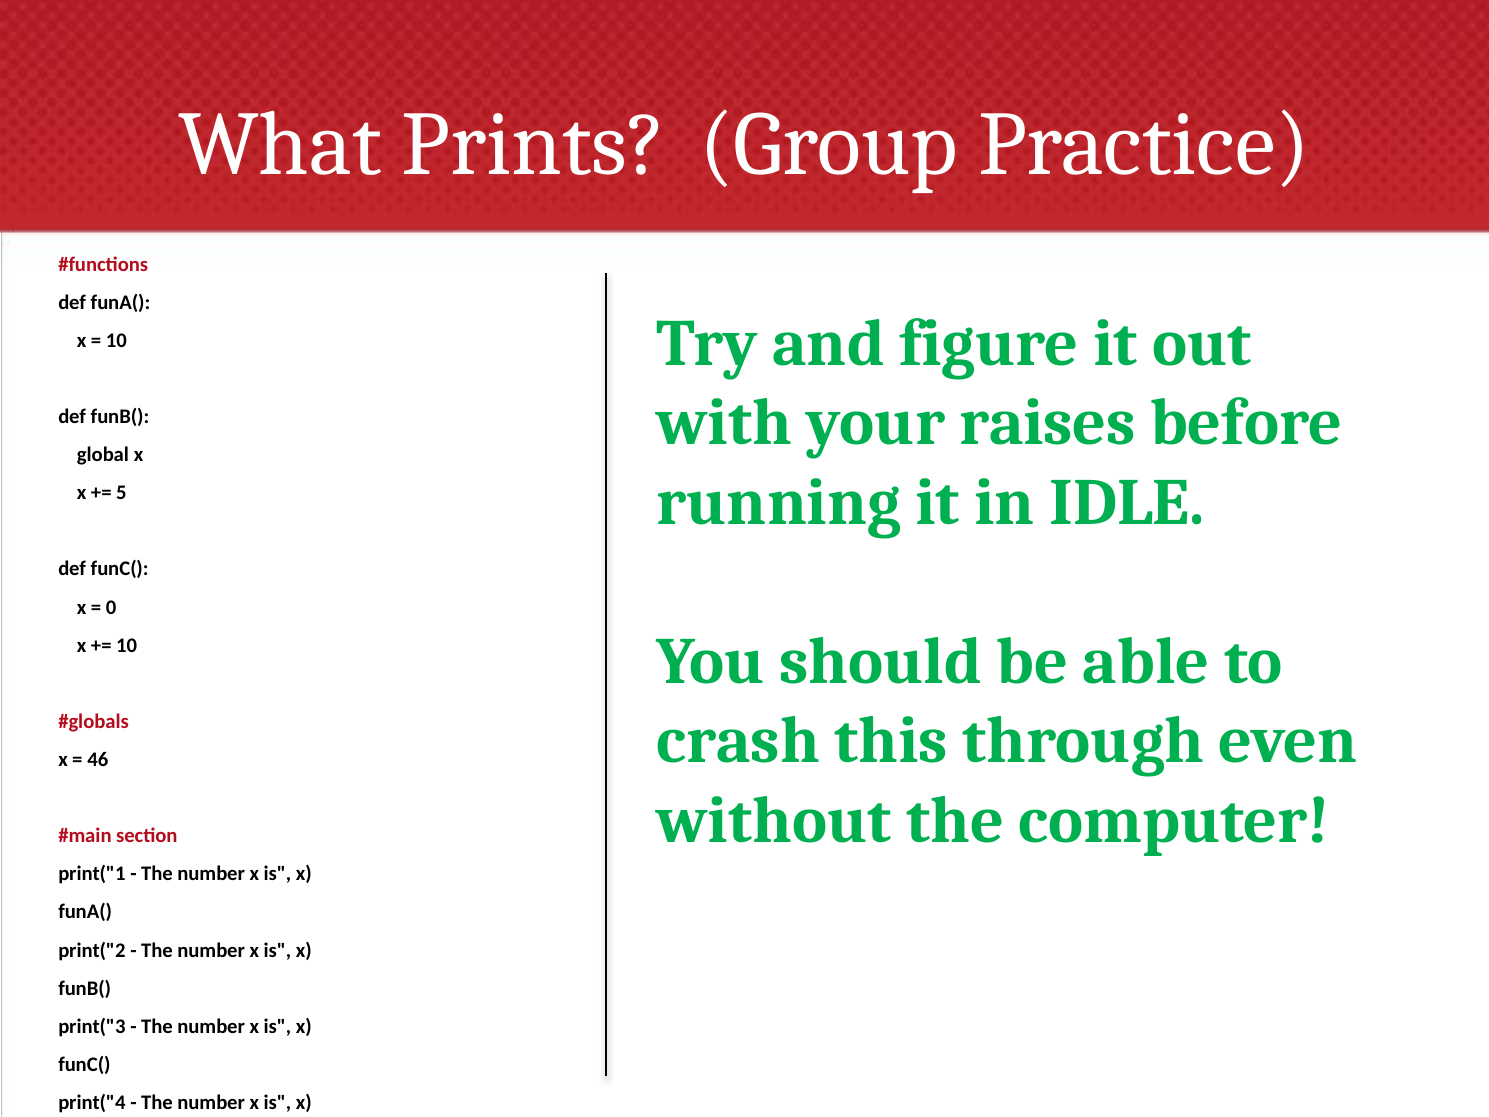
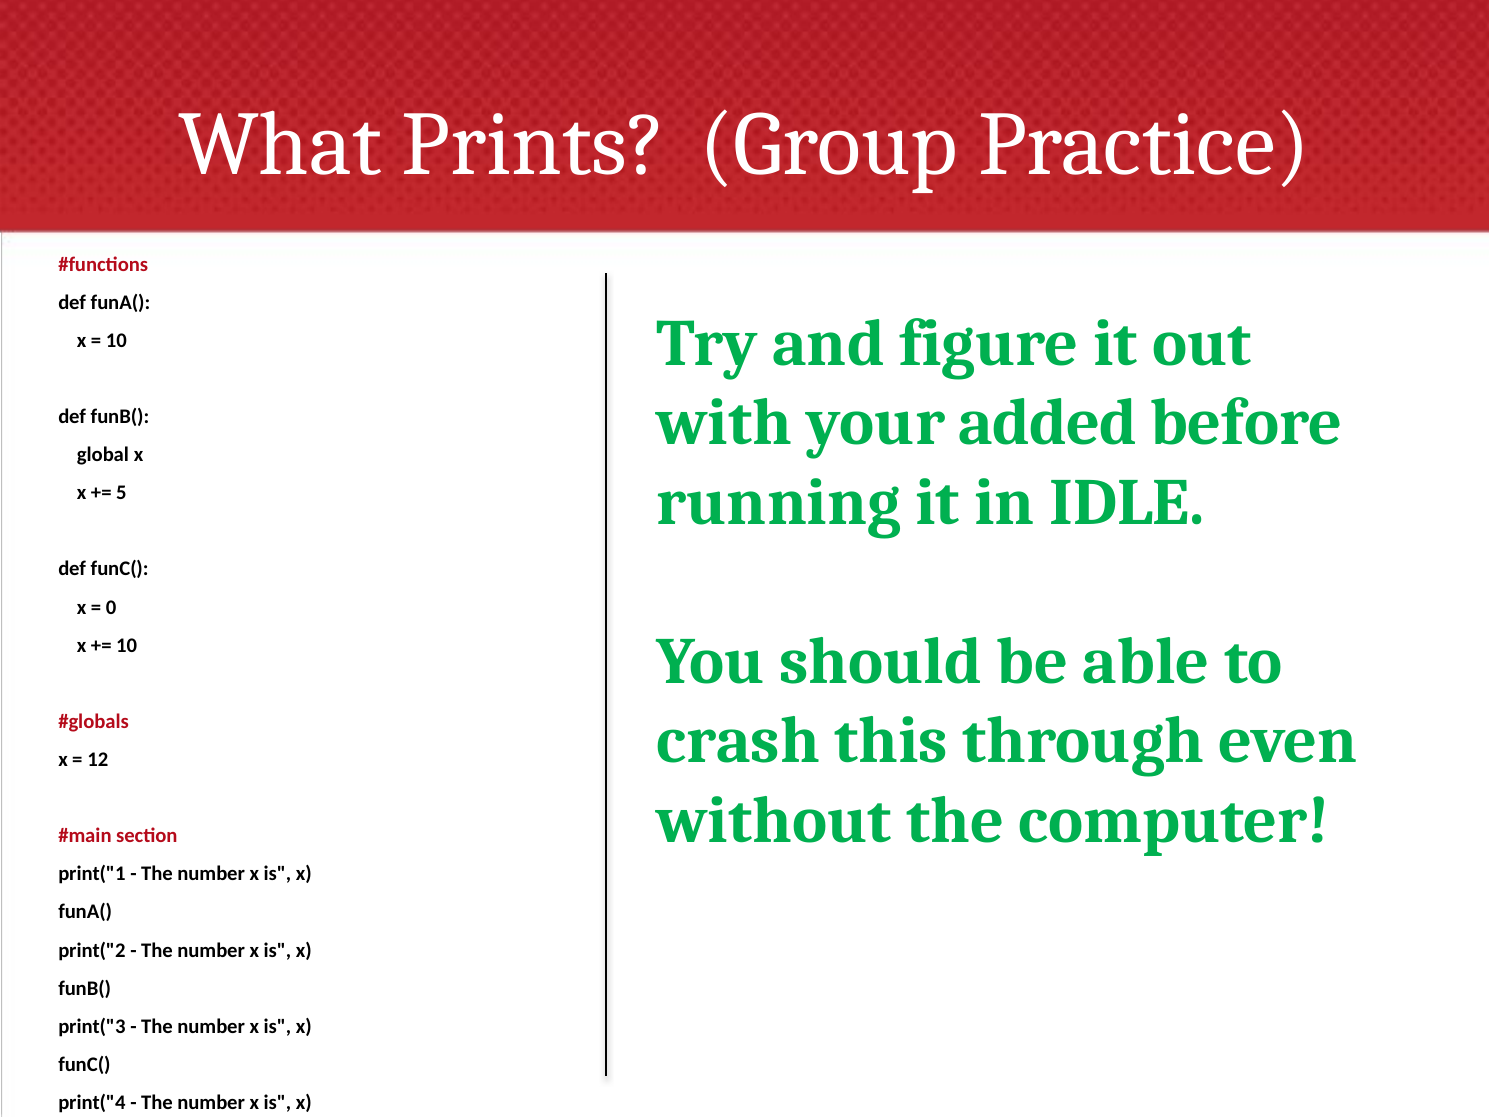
raises: raises -> added (1048, 423)
46: 46 -> 12 (98, 760)
